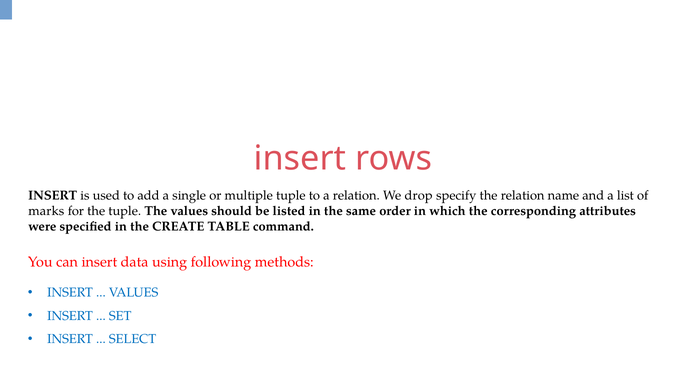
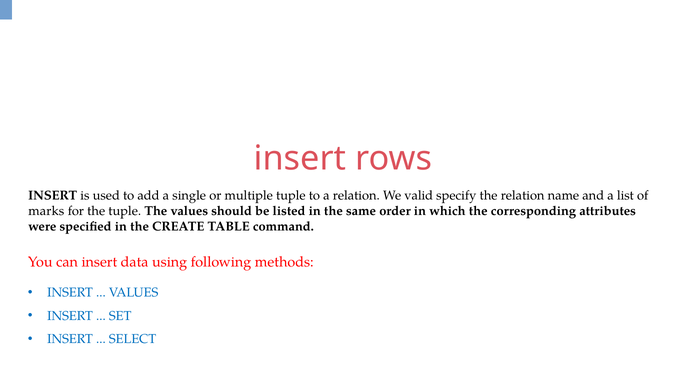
drop: drop -> valid (419, 195)
